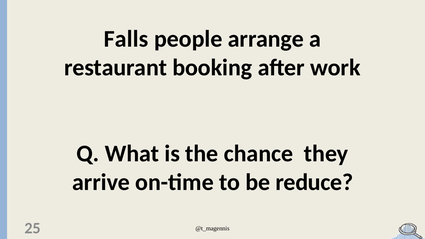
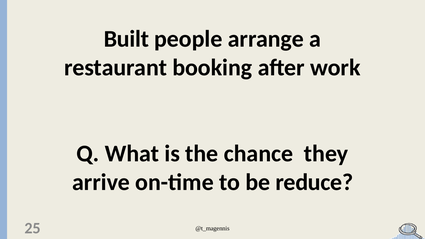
Falls: Falls -> Built (126, 39)
